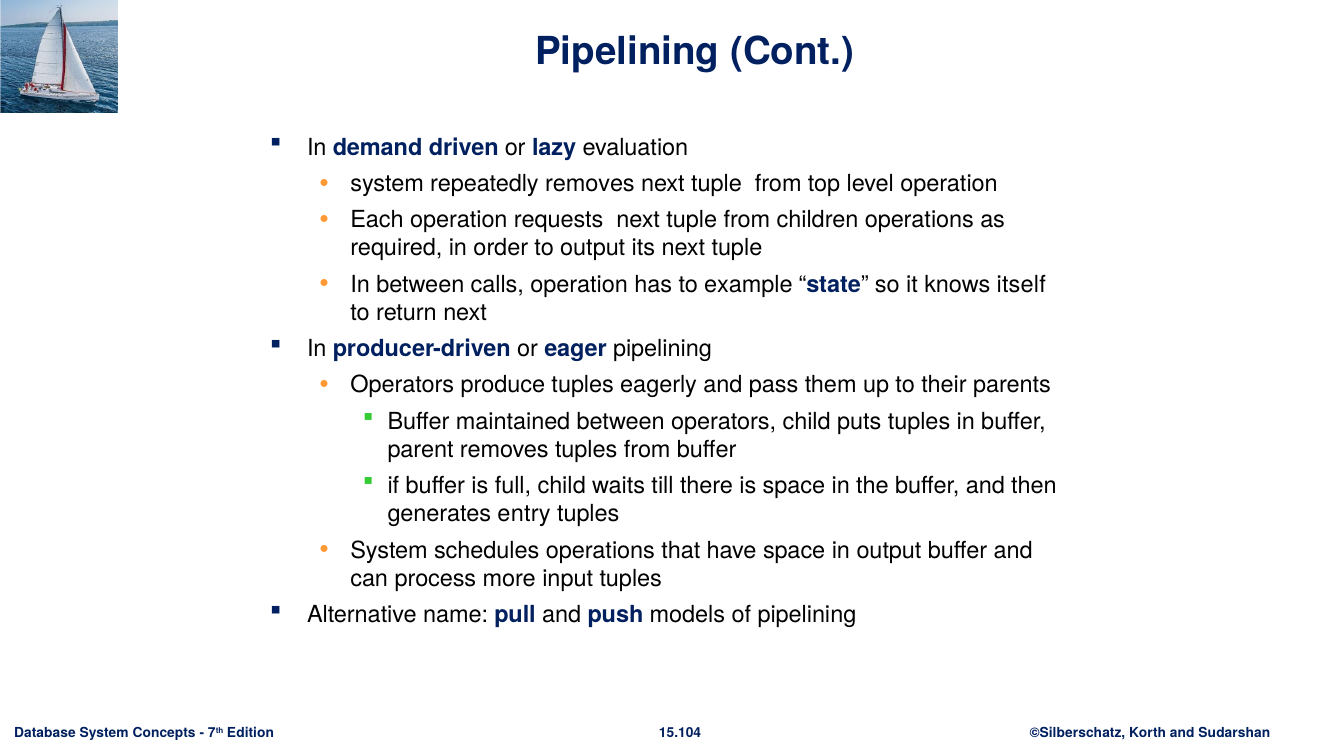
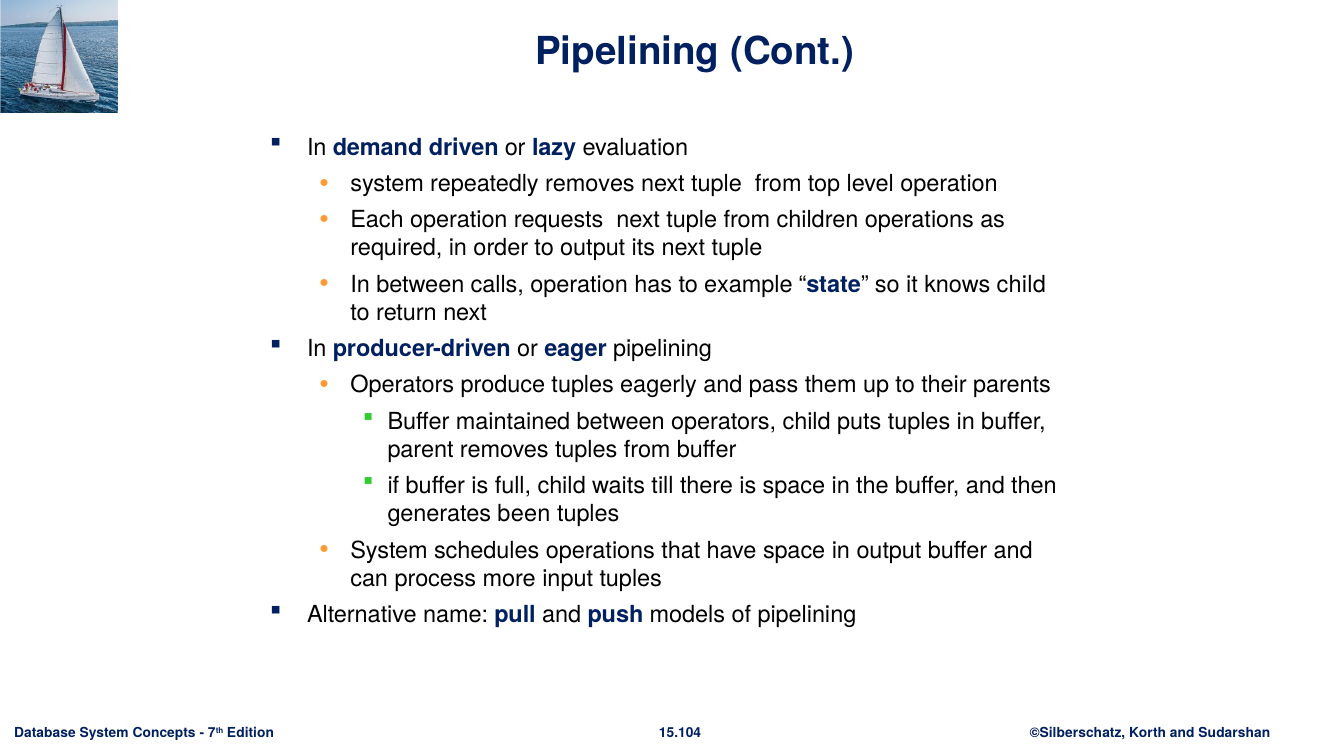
knows itself: itself -> child (1021, 284)
entry: entry -> been (524, 514)
